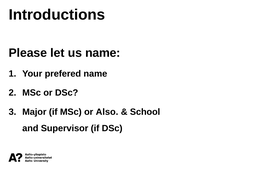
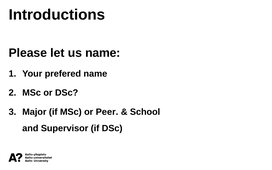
Also: Also -> Peer (107, 112)
